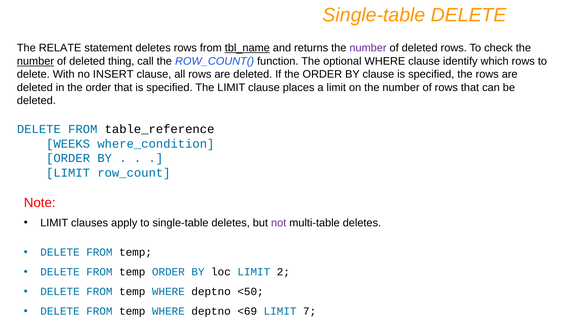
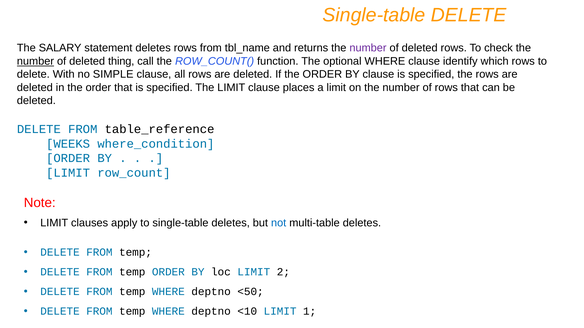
RELATE: RELATE -> SALARY (60, 48)
tbl_name underline: present -> none (247, 48)
INSERT: INSERT -> SIMPLE (113, 74)
not colour: purple -> blue (279, 223)
<69: <69 -> <10 (247, 312)
7: 7 -> 1 (310, 312)
